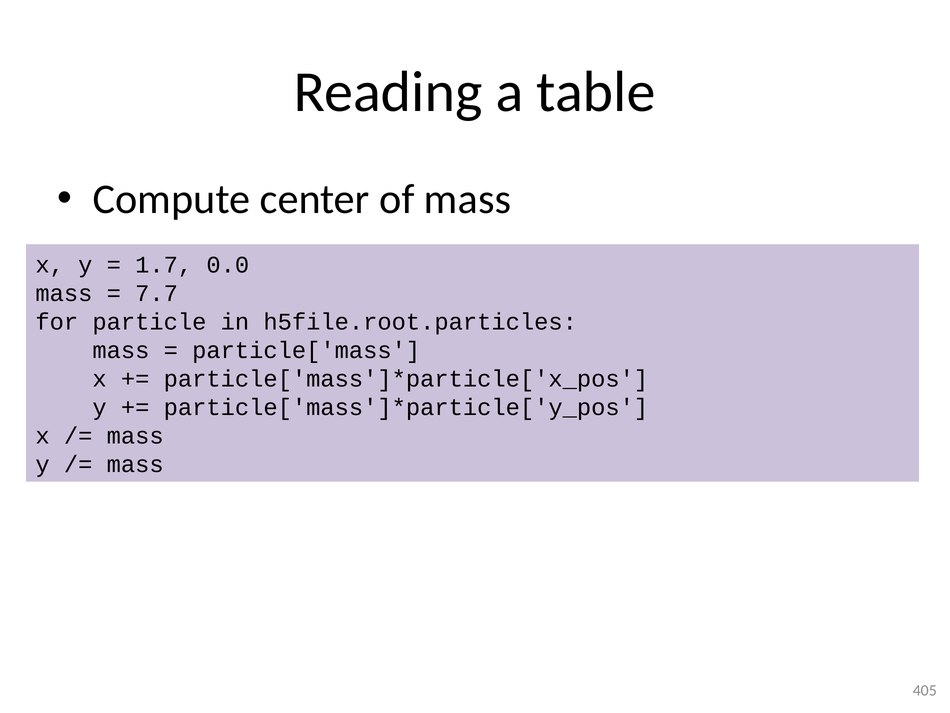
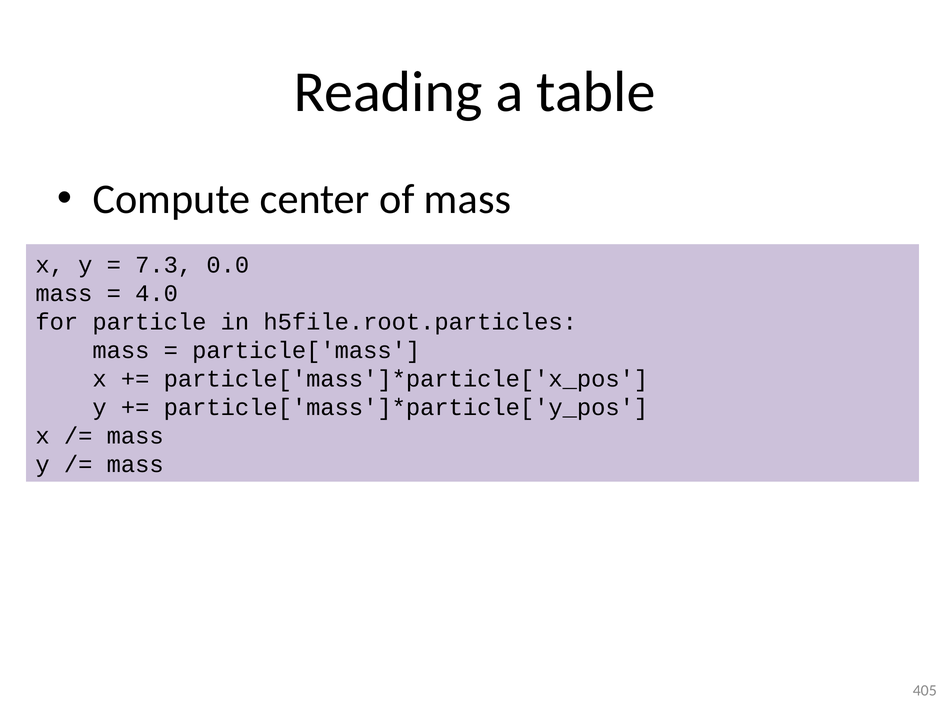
1.7: 1.7 -> 7.3 (164, 265)
7.7: 7.7 -> 4.0 (157, 293)
